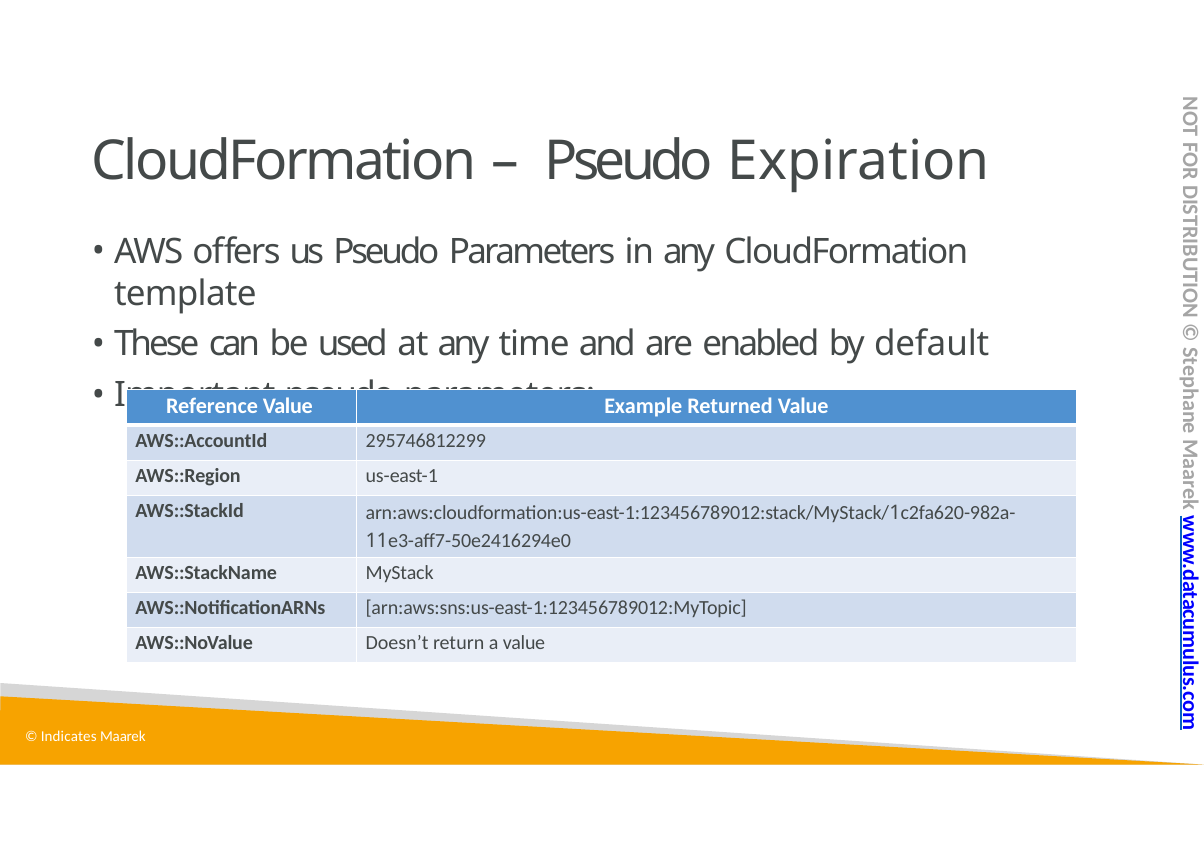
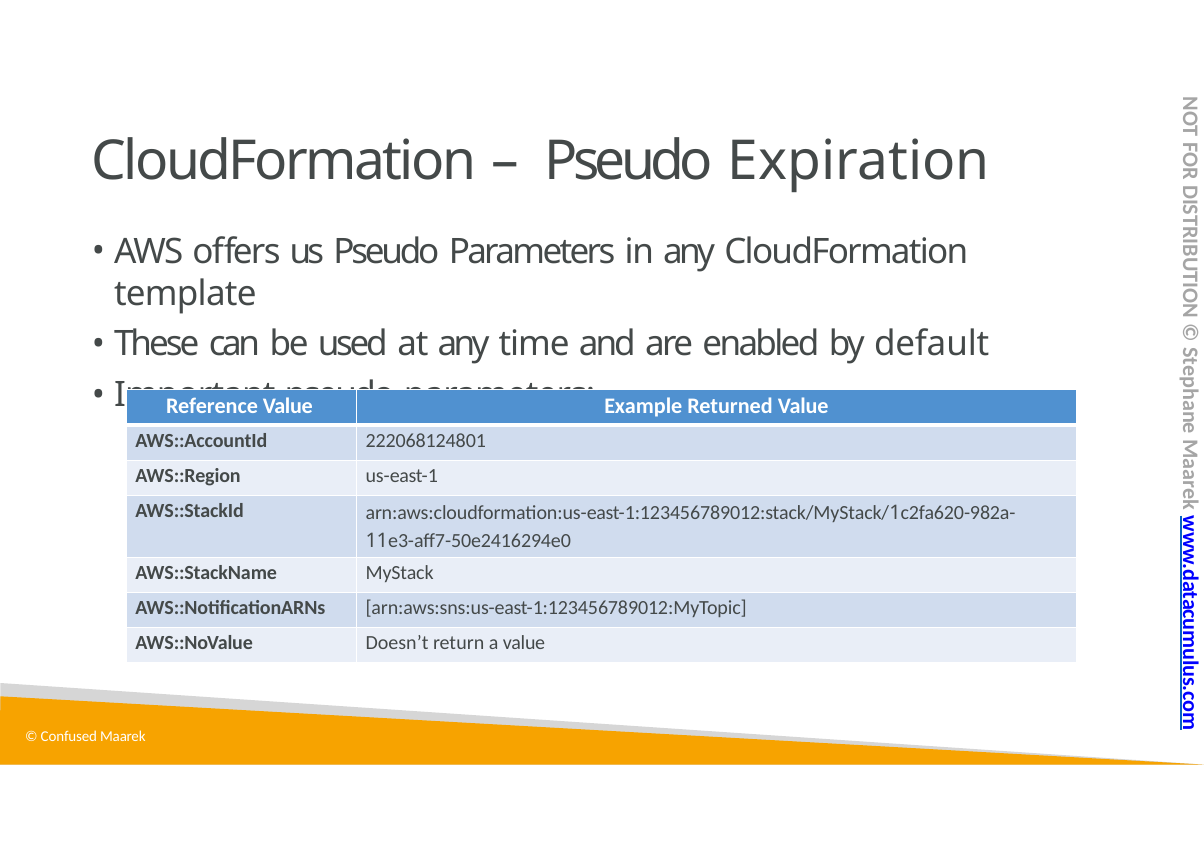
295746812299: 295746812299 -> 222068124801 (426, 441)
Indicates: Indicates -> Confused (69, 736)
